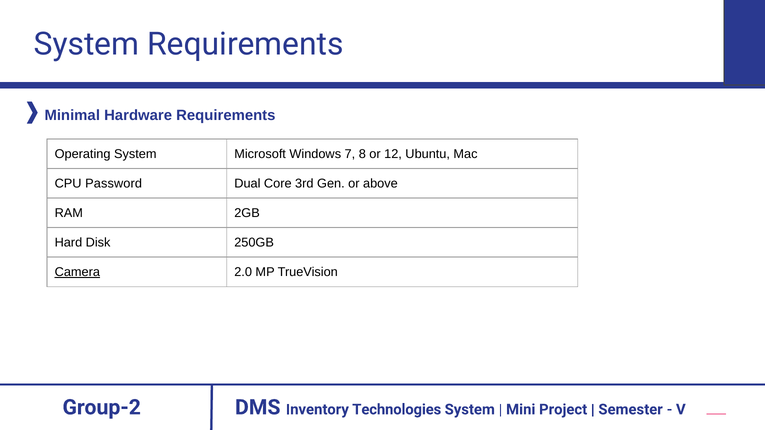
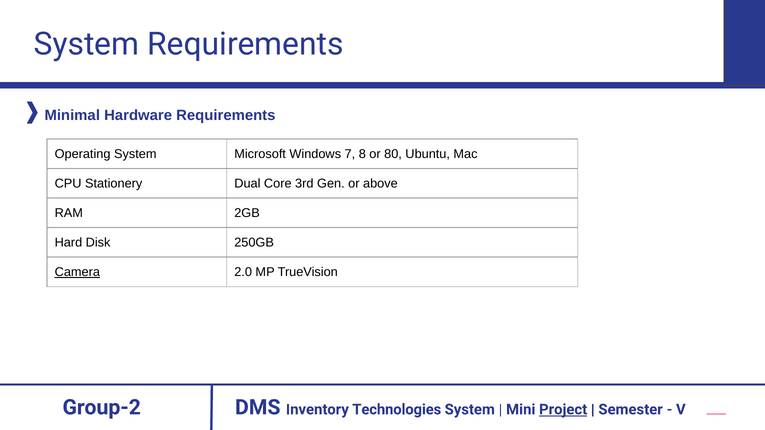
12: 12 -> 80 (393, 154)
Password: Password -> Stationery (114, 184)
Project underline: none -> present (563, 410)
